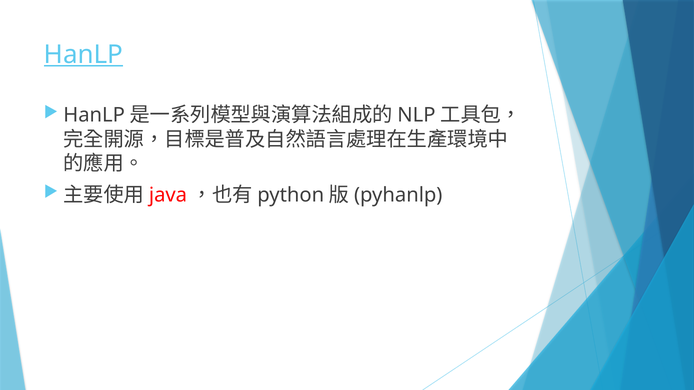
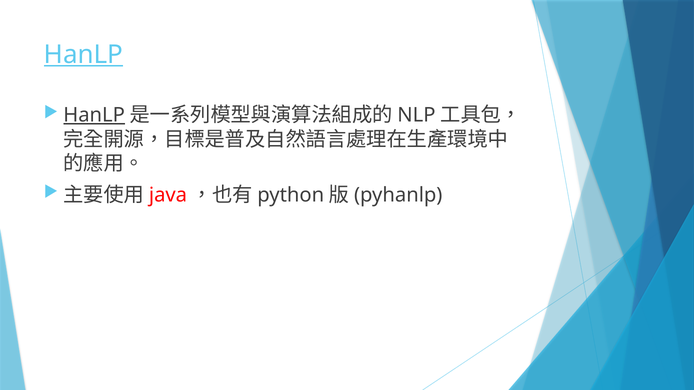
HanLP underline: none -> present (94, 115)
